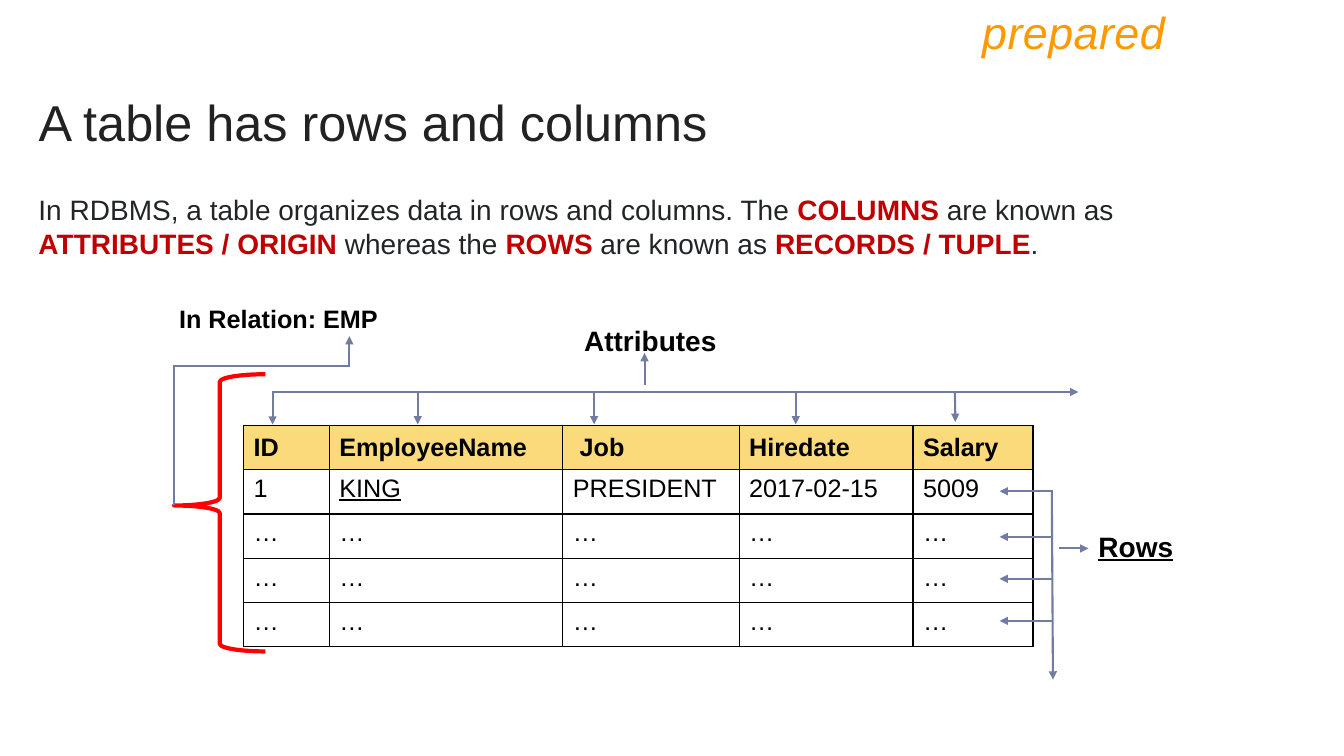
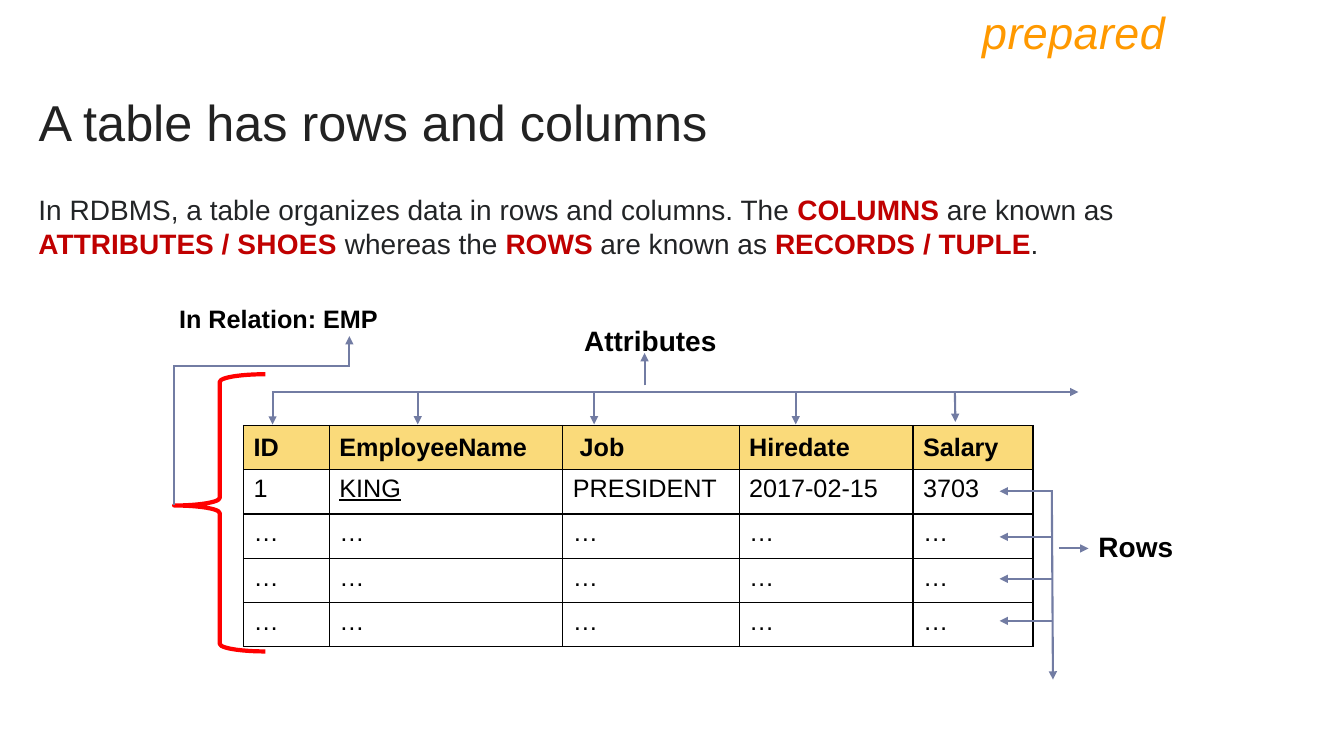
ORIGIN: ORIGIN -> SHOES (287, 245)
5009: 5009 -> 3703 (951, 489)
Rows underline: present -> none (1136, 548)
